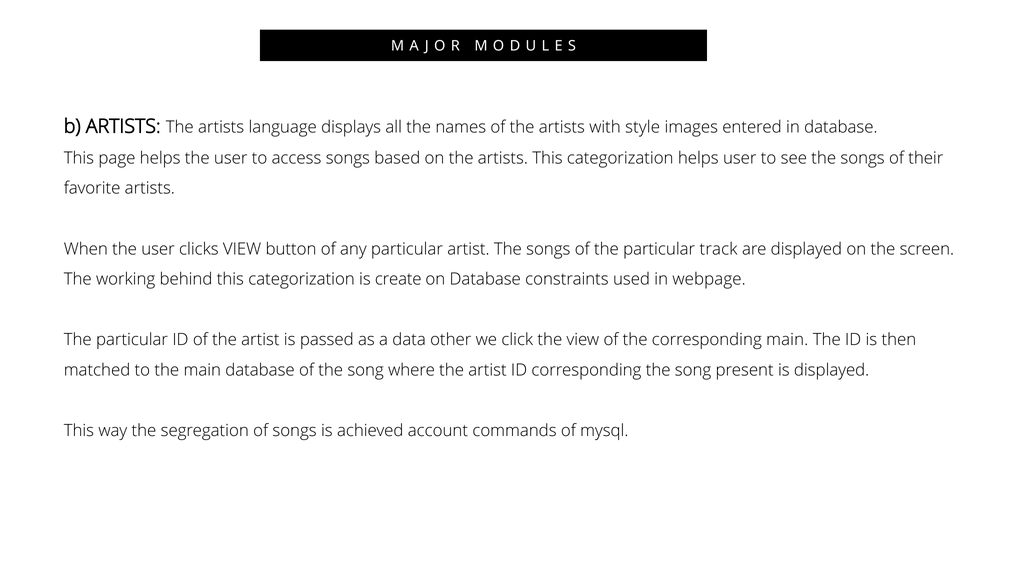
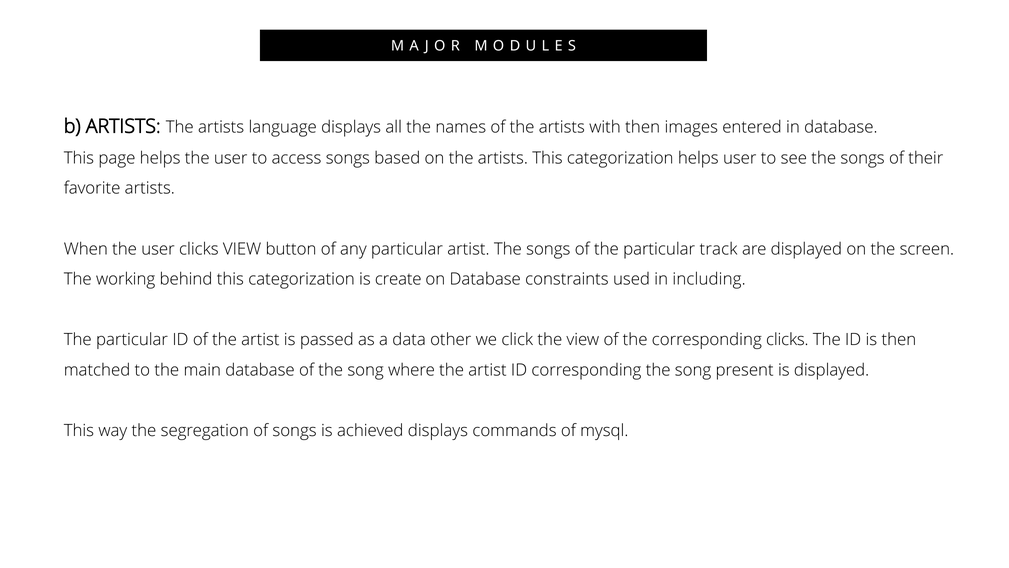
with style: style -> then (643, 127)
webpage: webpage -> including (709, 279)
corresponding main: main -> clicks (787, 340)
achieved account: account -> displays (438, 430)
